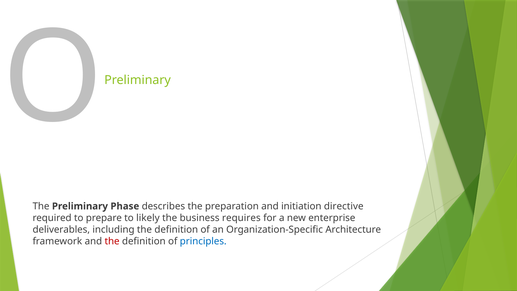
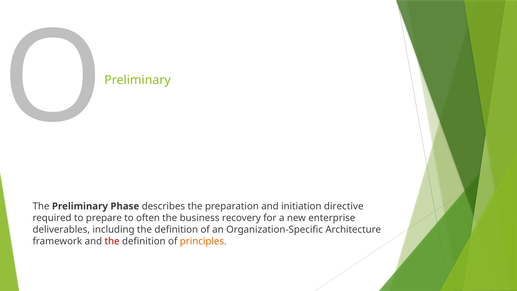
likely: likely -> often (148, 218)
requires: requires -> recovery (241, 218)
principles colour: blue -> orange (203, 241)
